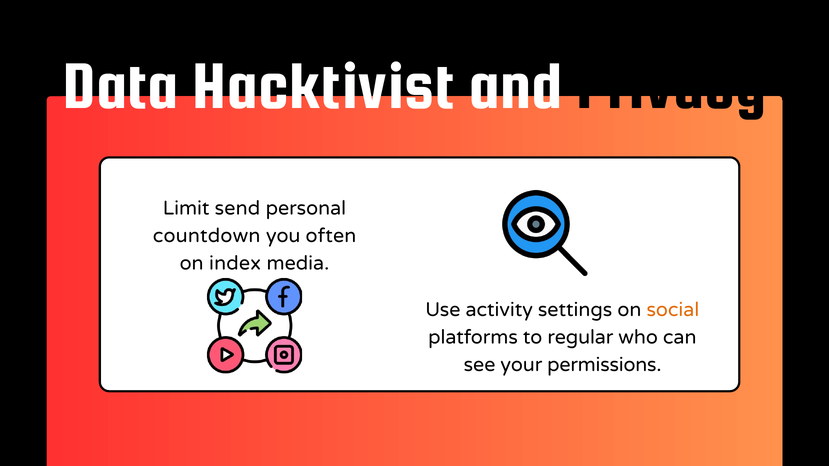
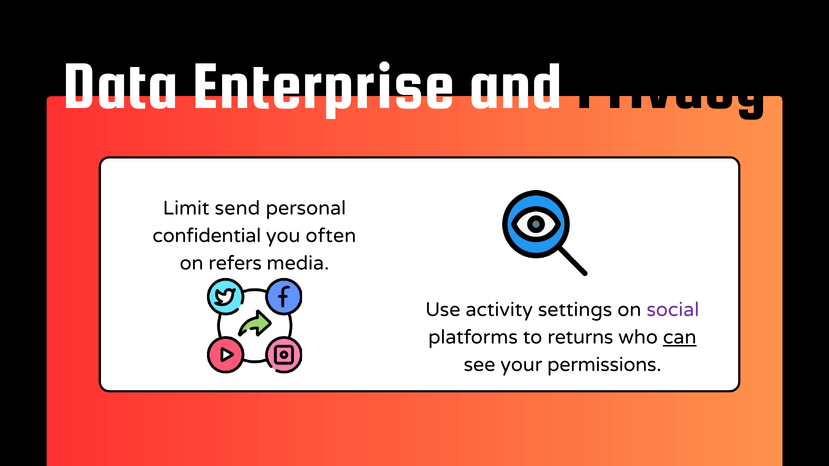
Hacktivist: Hacktivist -> Enterprise (323, 86)
countdown: countdown -> confidential (207, 236)
index: index -> refers (235, 264)
social colour: orange -> purple (673, 310)
regular: regular -> returns (580, 338)
can underline: none -> present (680, 338)
